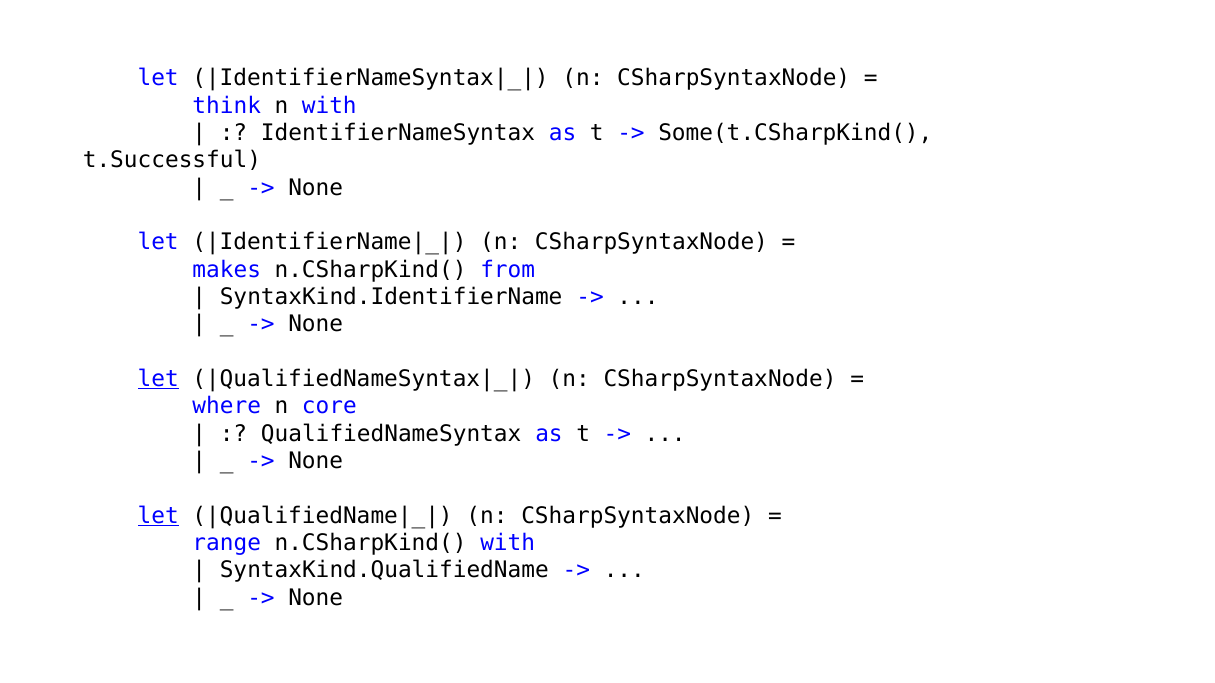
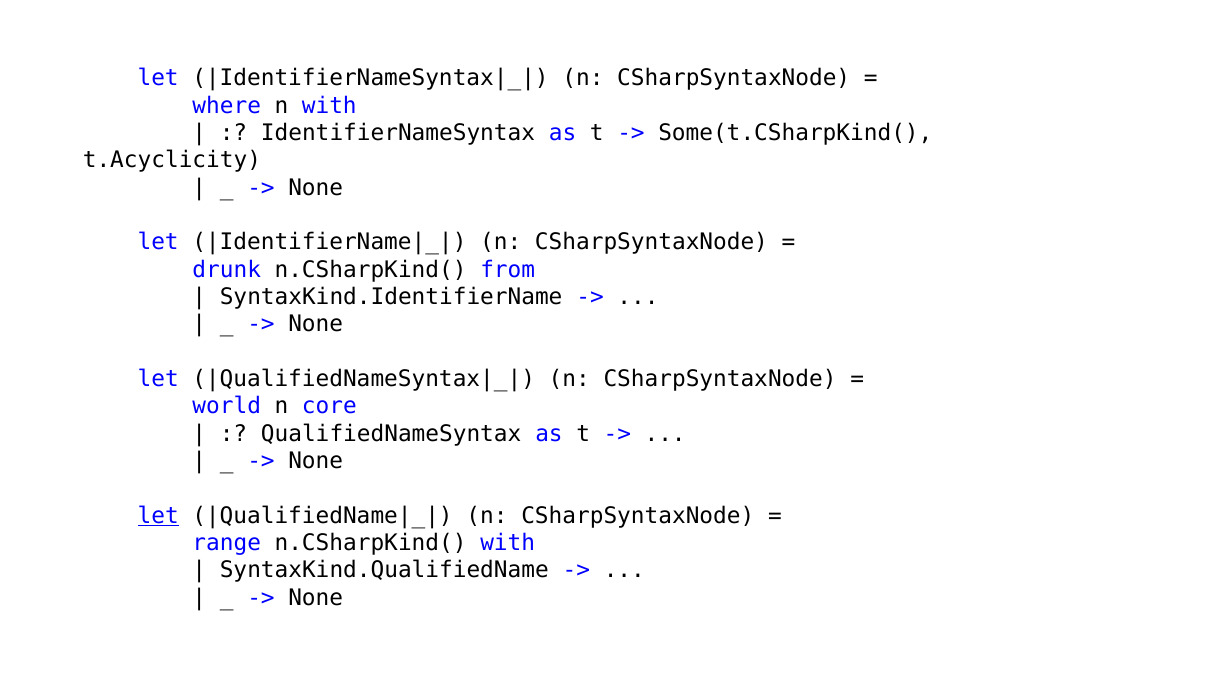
think: think -> where (227, 106)
t.Successful: t.Successful -> t.Acyclicity (172, 160)
makes: makes -> drunk (227, 270)
let underline: present -> none (158, 379)
where: where -> world (227, 407)
